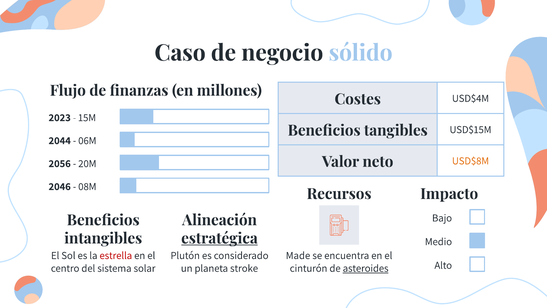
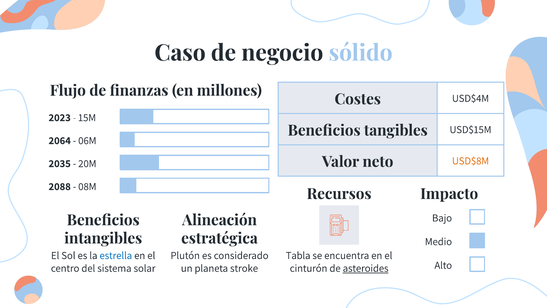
2044: 2044 -> 2064 (60, 140)
2056: 2056 -> 2035 (60, 163)
2046: 2046 -> 2088 (60, 186)
estratégica underline: present -> none (219, 238)
estrella colour: red -> blue (116, 255)
Made: Made -> Tabla (298, 255)
